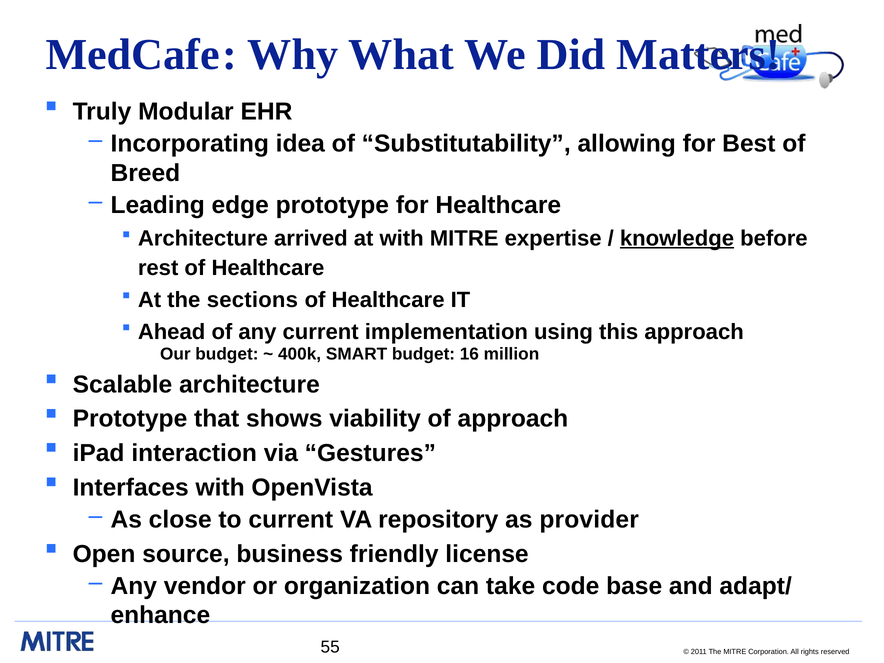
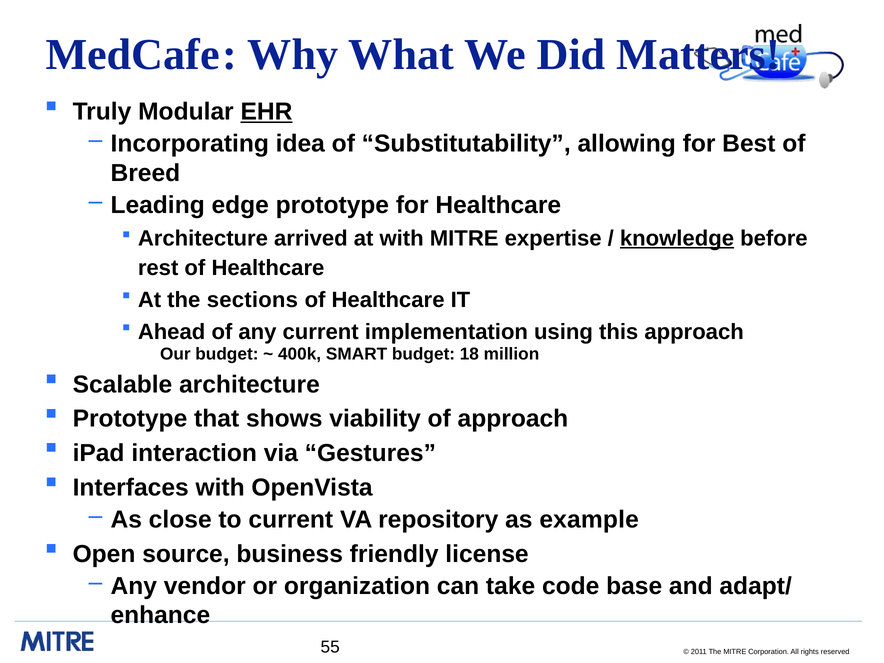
EHR underline: none -> present (267, 112)
16: 16 -> 18 (469, 354)
provider: provider -> example (589, 520)
